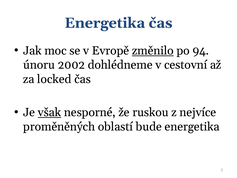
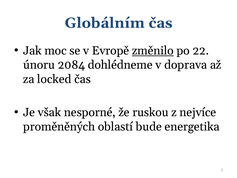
Energetika: Energetika -> Globálním (105, 23)
94: 94 -> 22 (201, 51)
2002: 2002 -> 2084 (71, 65)
cestovní: cestovní -> doprava (186, 65)
však underline: present -> none (49, 112)
